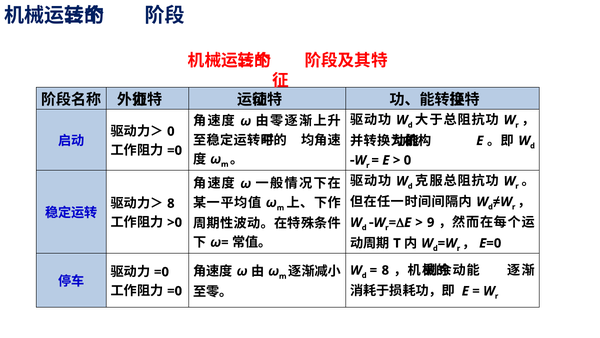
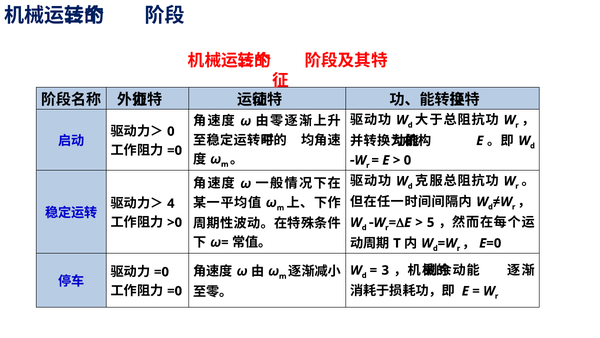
8: 8 -> 4 (171, 203)
9: 9 -> 5 (431, 222)
8: 8 -> 3 (385, 270)
